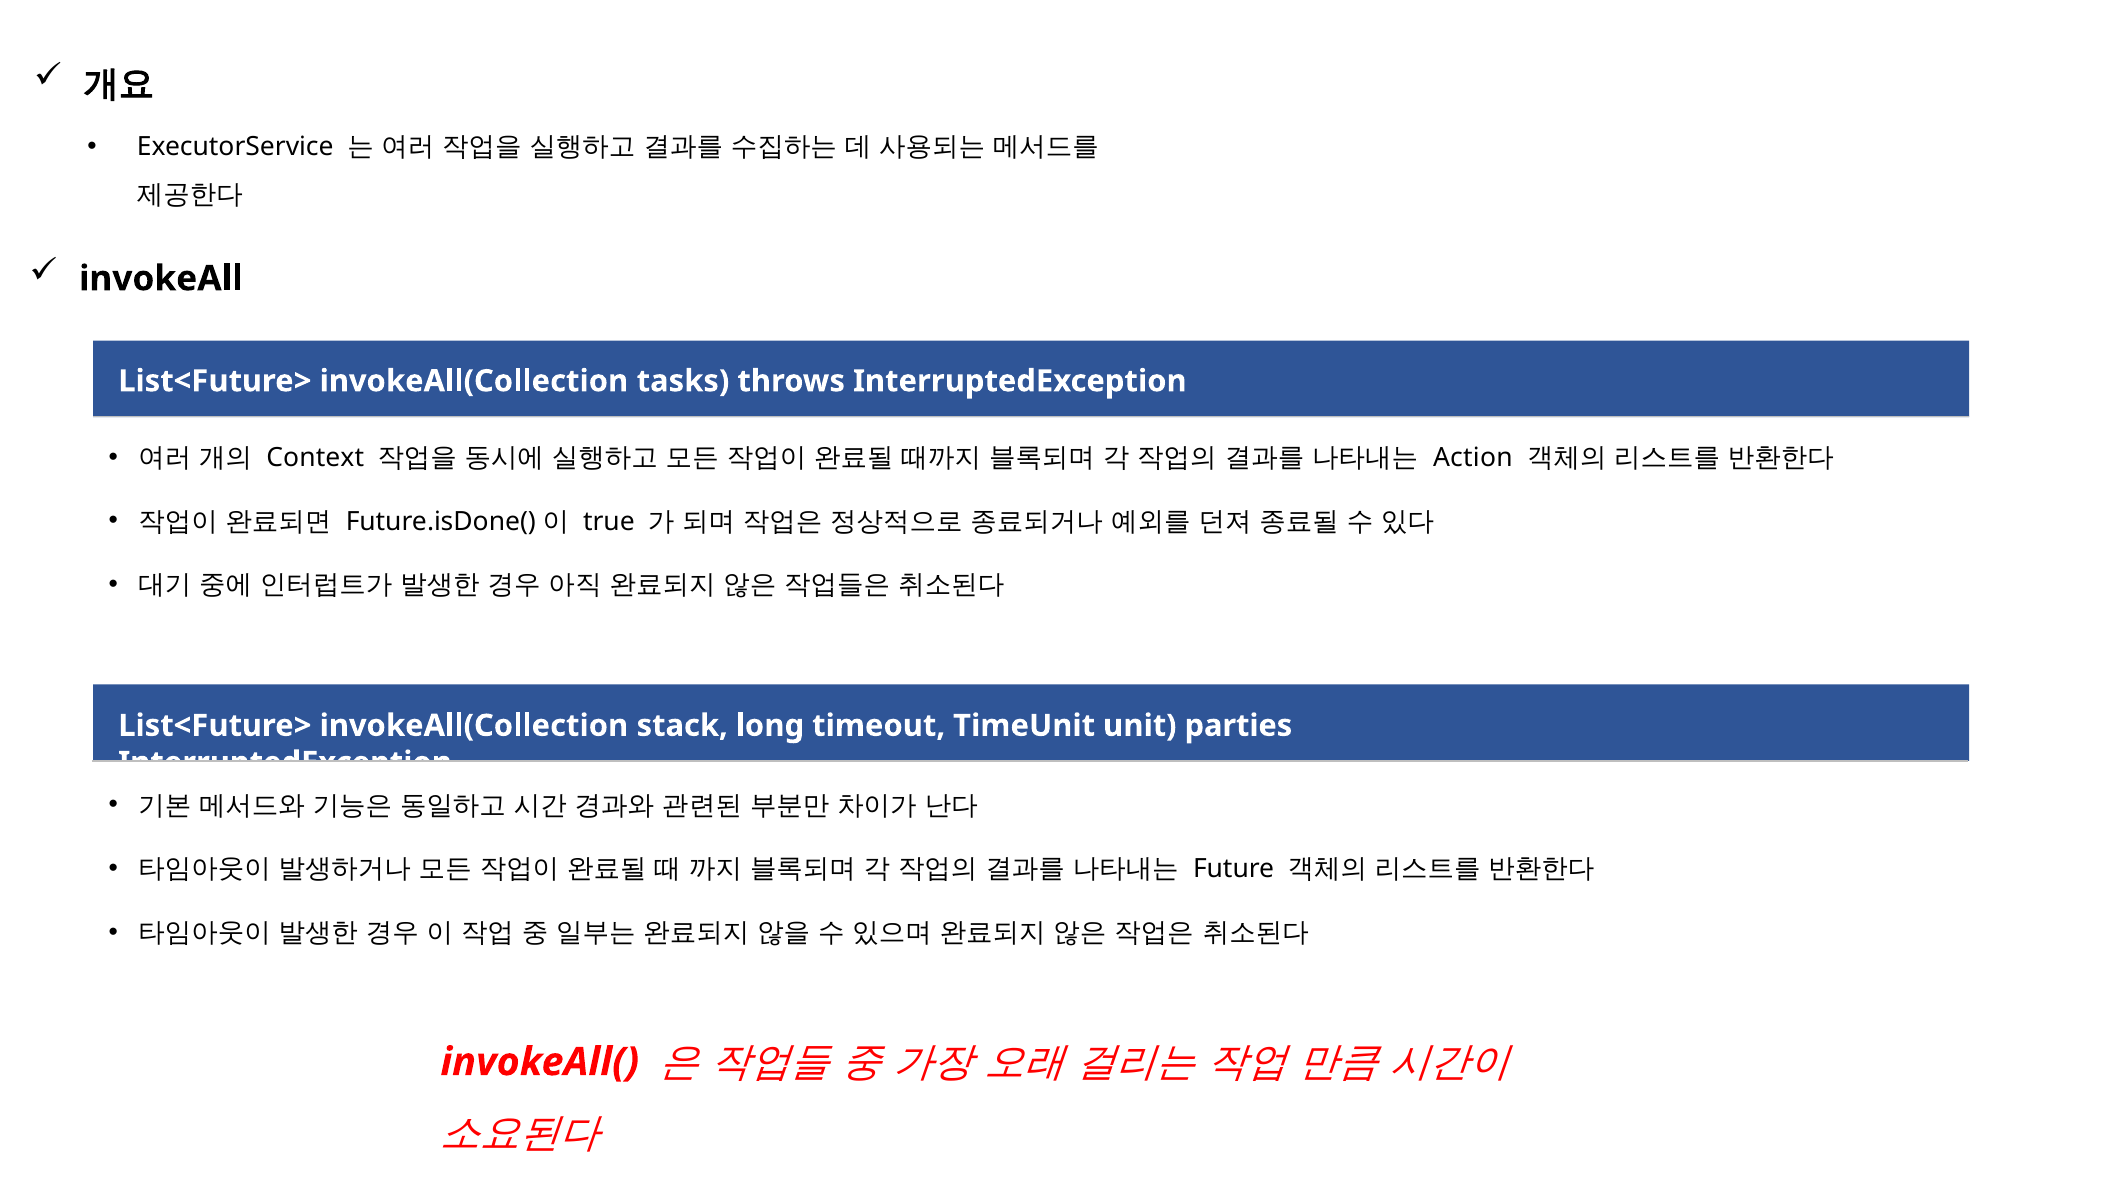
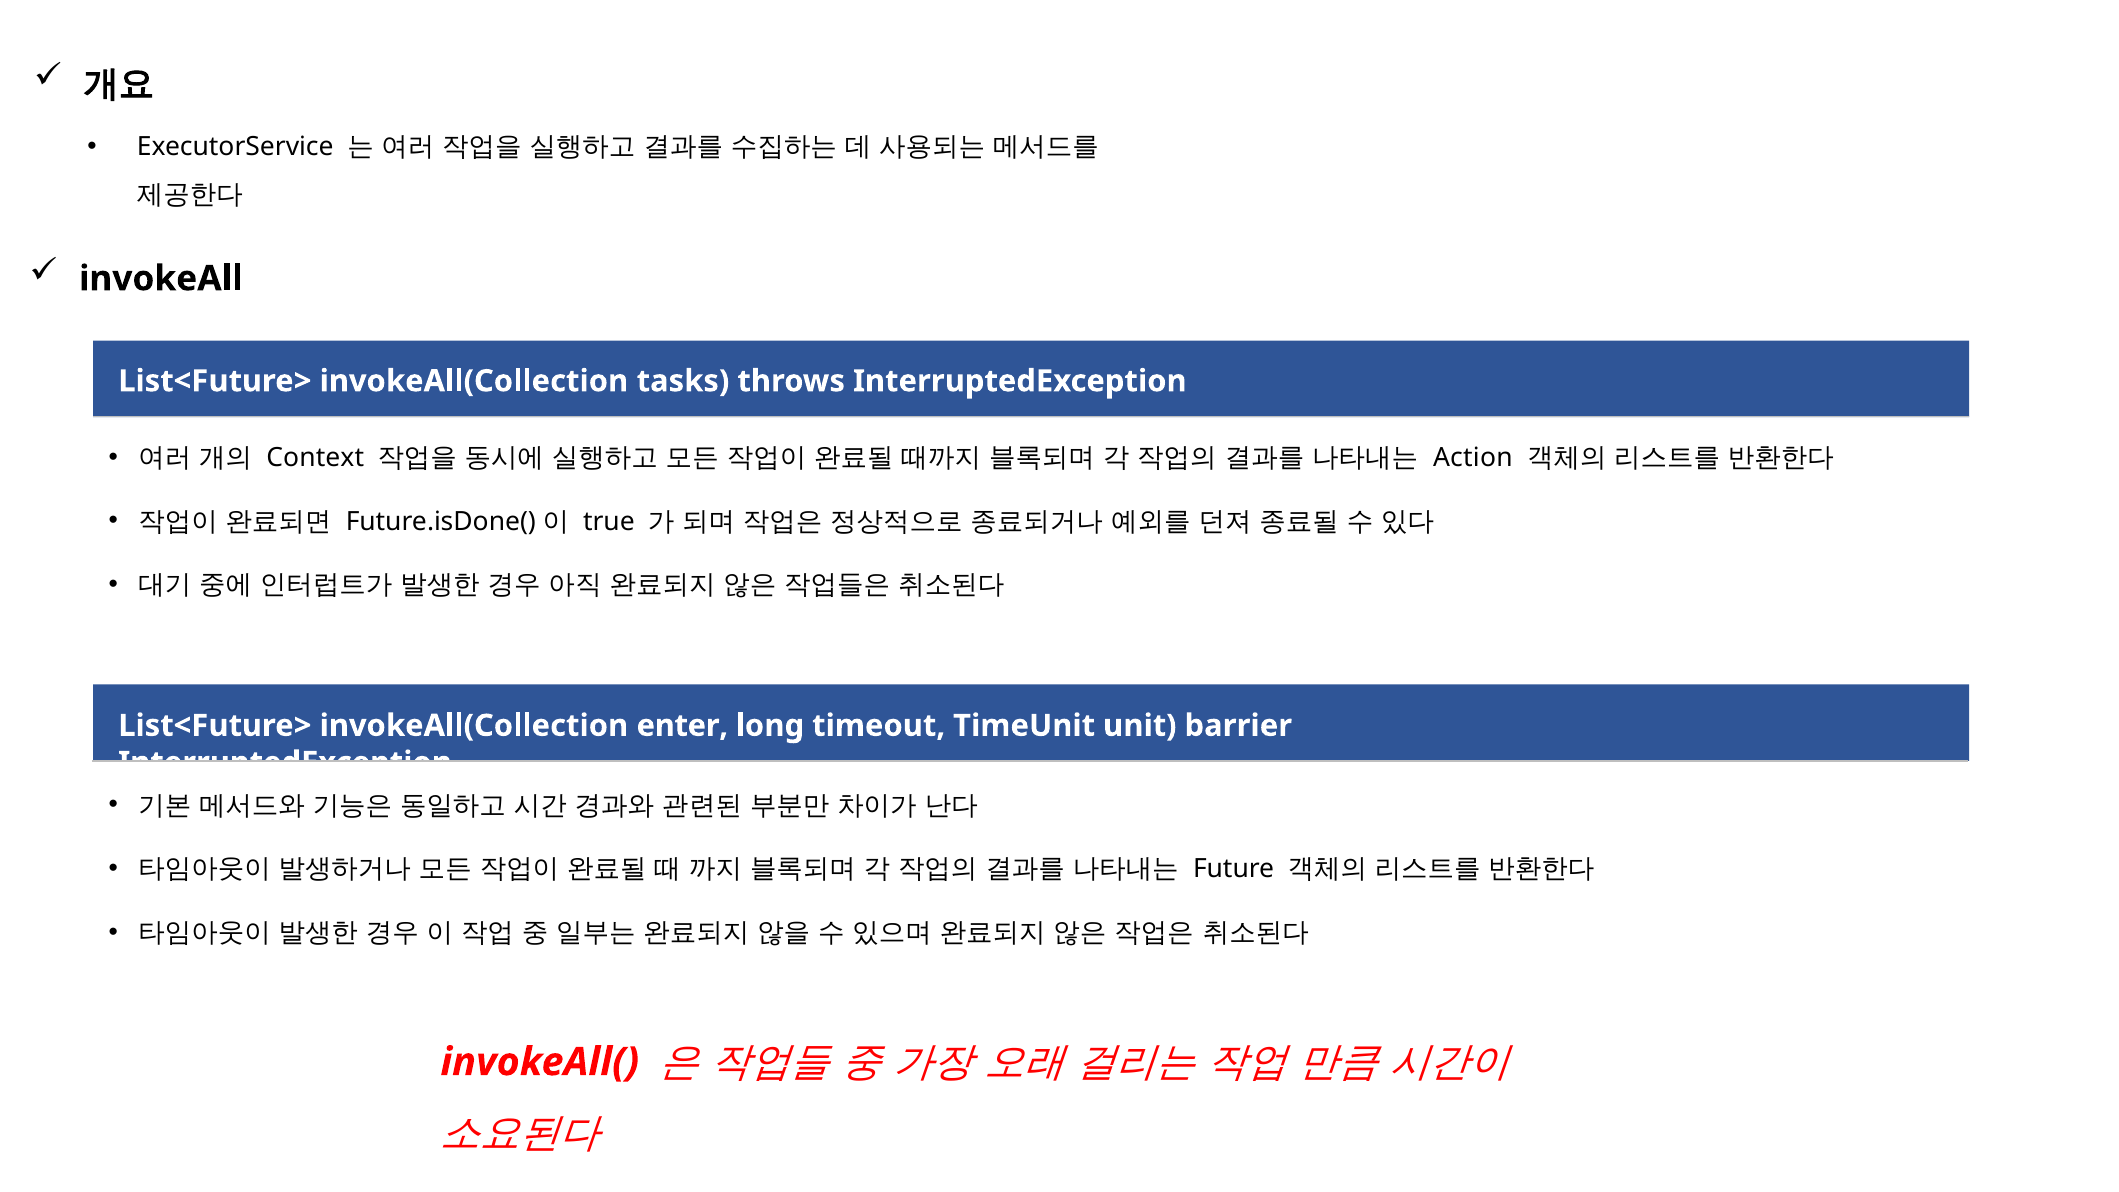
stack: stack -> enter (682, 726)
parties: parties -> barrier (1238, 726)
